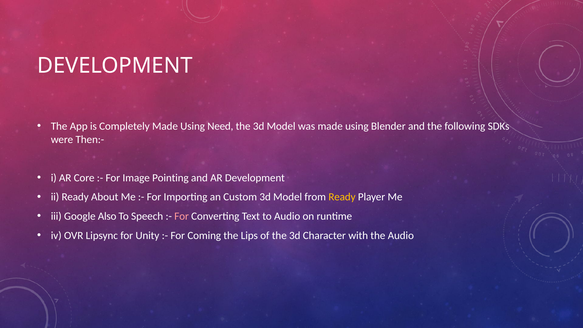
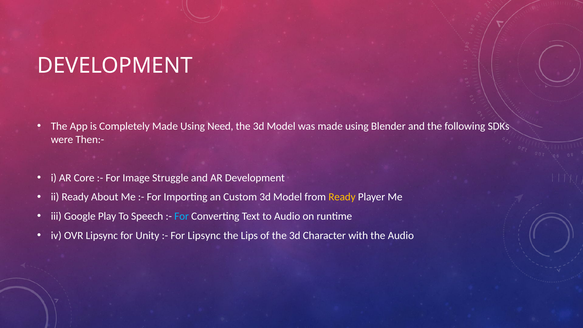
Pointing: Pointing -> Struggle (170, 178)
Also: Also -> Play (107, 216)
For colour: pink -> light blue (182, 216)
For Coming: Coming -> Lipsync (204, 235)
